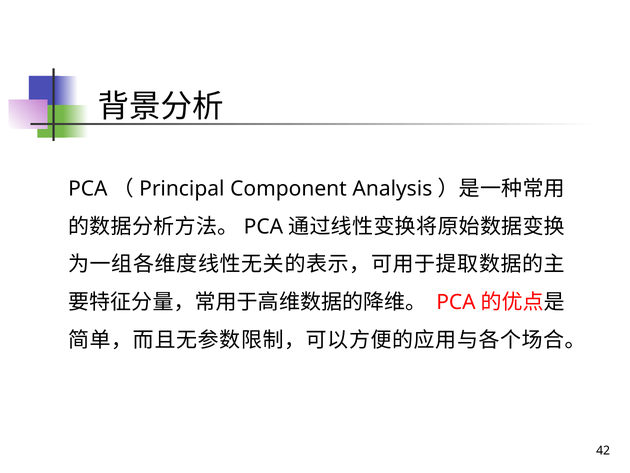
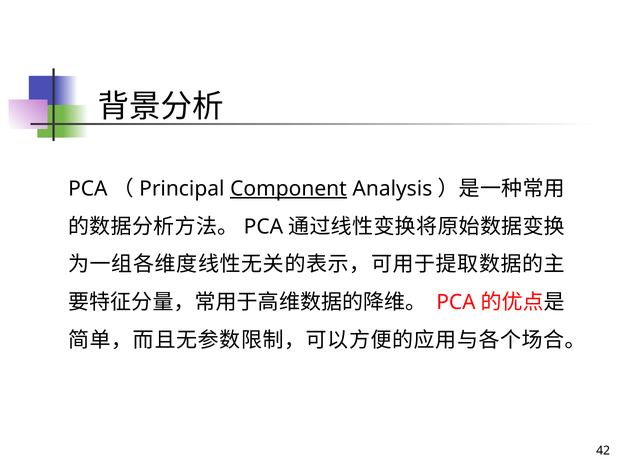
Component underline: none -> present (289, 189)
